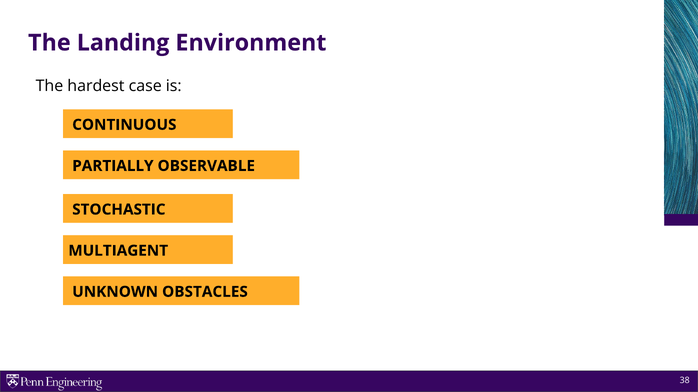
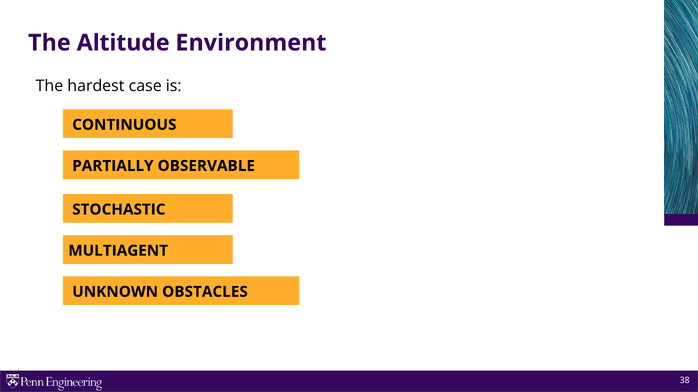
Landing: Landing -> Altitude (123, 43)
